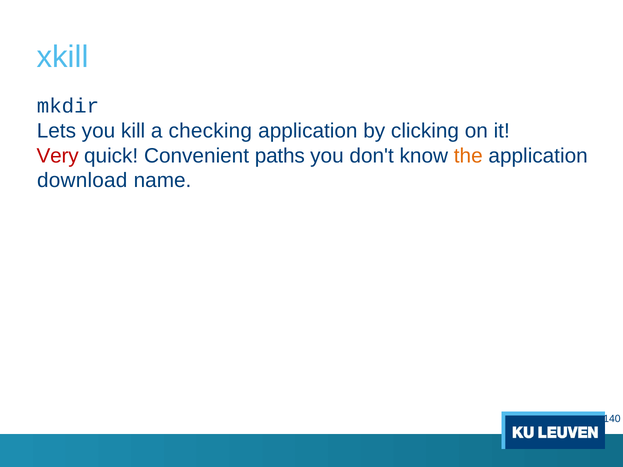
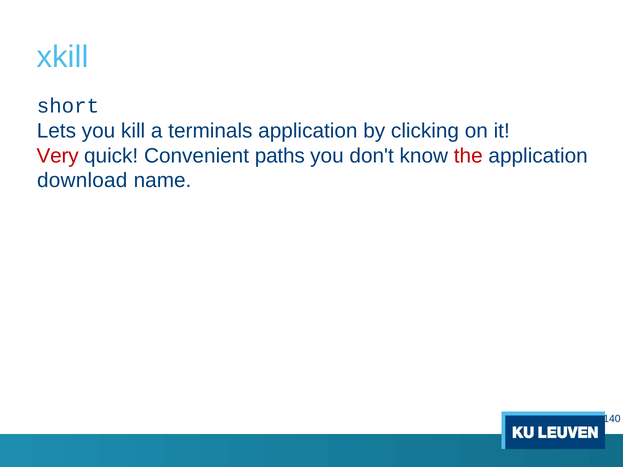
mkdir: mkdir -> short (68, 106)
checking: checking -> terminals (210, 131)
the colour: orange -> red (468, 156)
